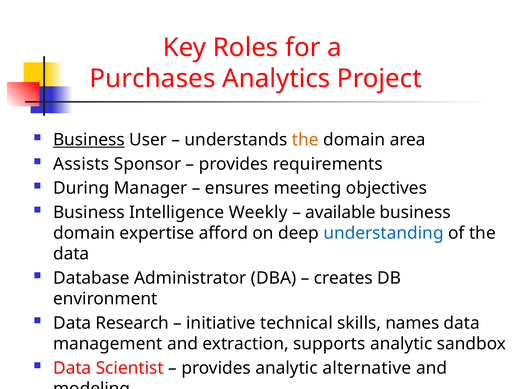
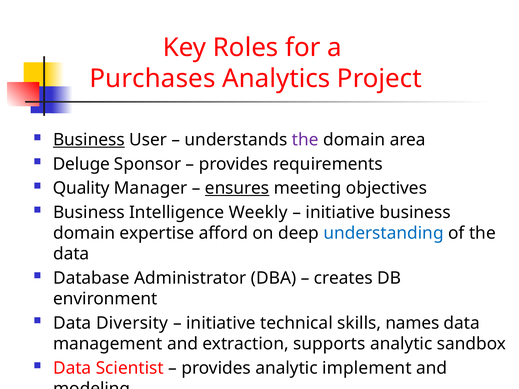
the colour: orange -> purple (305, 140)
Assists: Assists -> Deluge (81, 164)
During: During -> Quality (81, 188)
ensures underline: none -> present (237, 188)
available: available -> initiative (340, 213)
Research: Research -> Diversity (132, 323)
alternative: alternative -> implement (367, 368)
